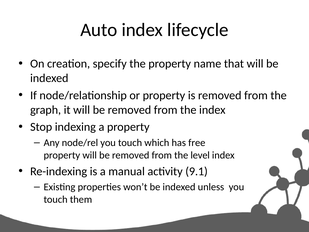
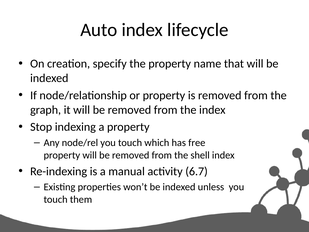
level: level -> shell (200, 155)
9.1: 9.1 -> 6.7 (197, 171)
